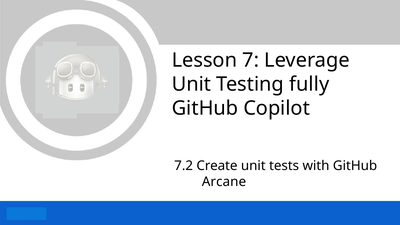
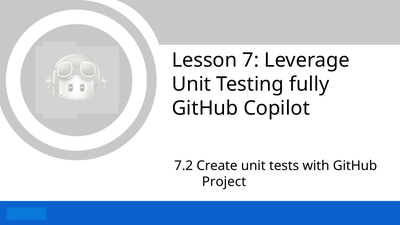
Arcane: Arcane -> Project (224, 182)
